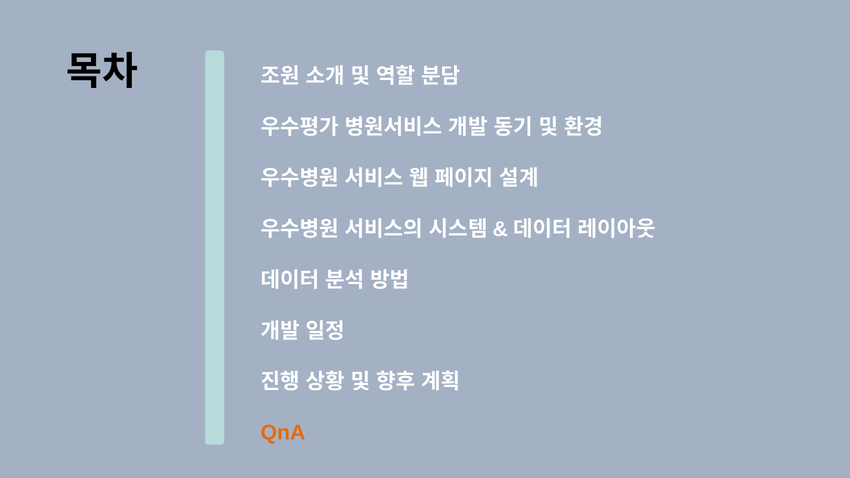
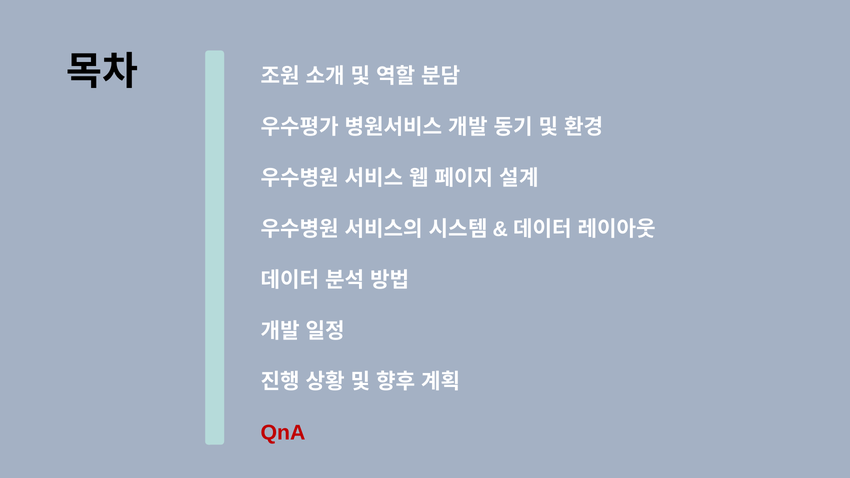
QnA colour: orange -> red (283, 433)
